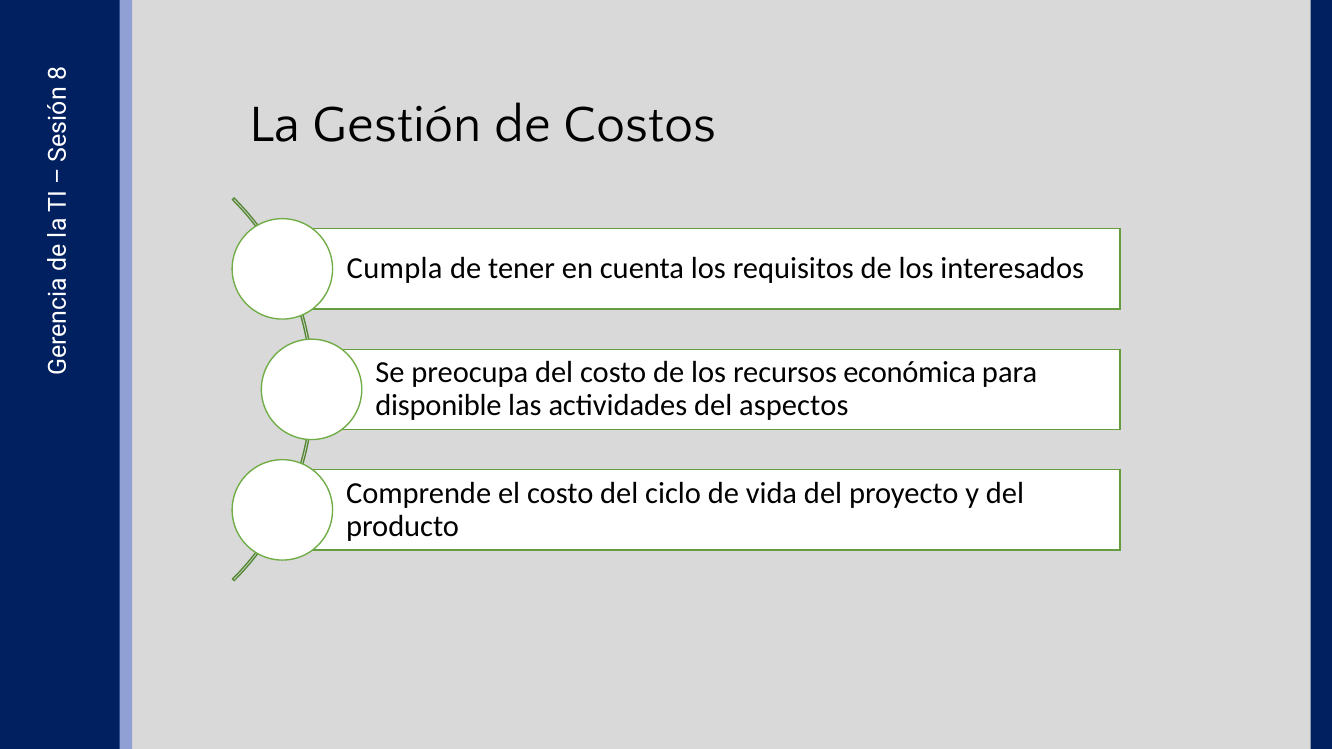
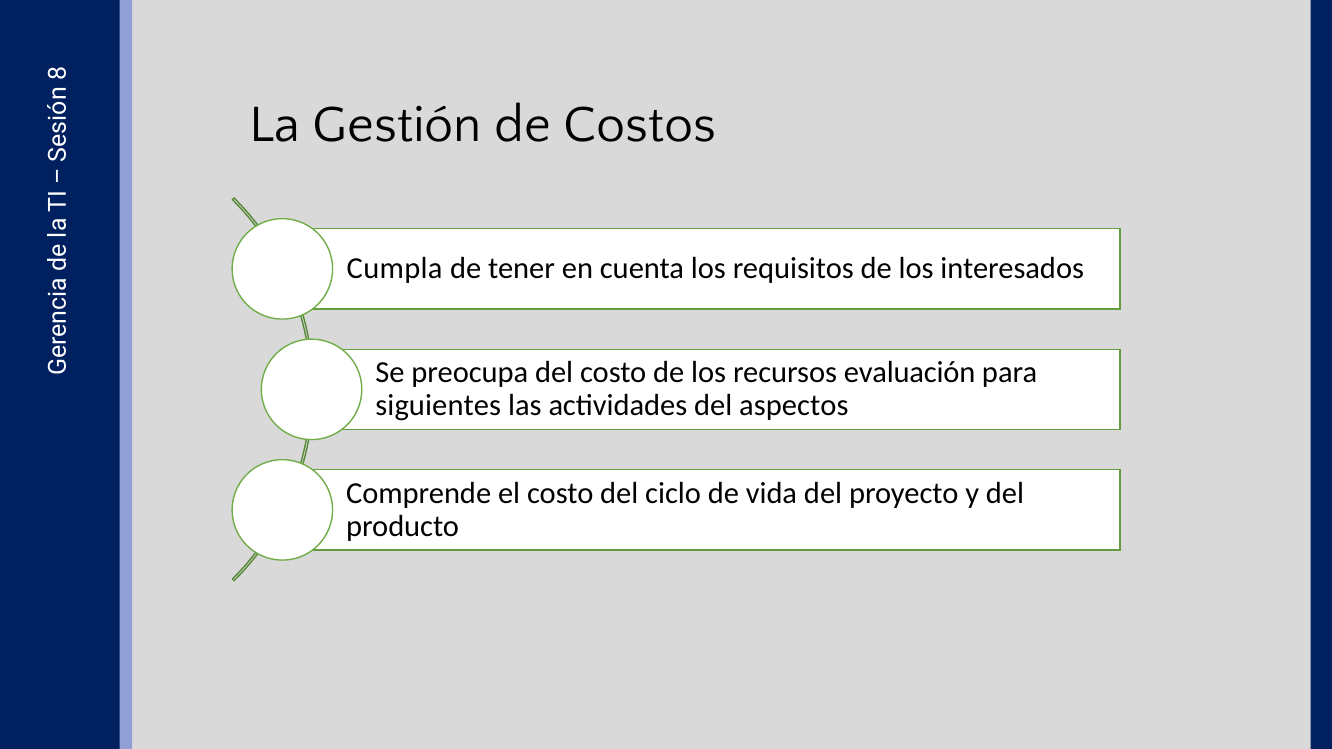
económica: económica -> evaluación (910, 373)
disponible: disponible -> siguientes (438, 406)
